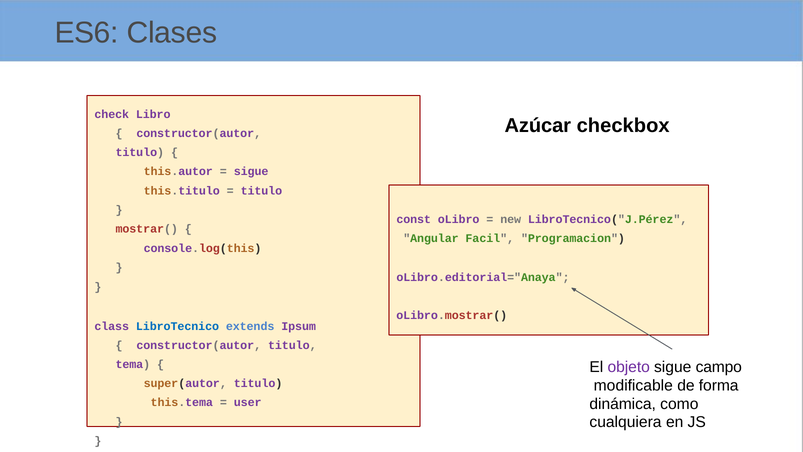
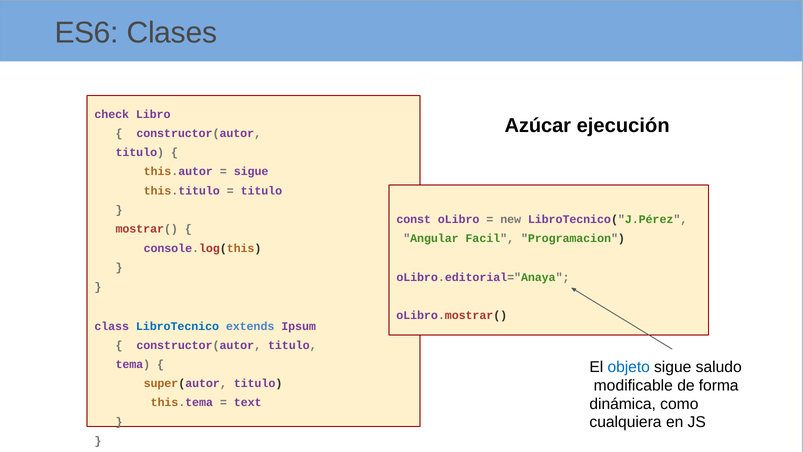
checkbox: checkbox -> ejecución (623, 125)
objeto colour: purple -> blue (629, 367)
campo: campo -> saludo (719, 367)
user: user -> text (248, 402)
